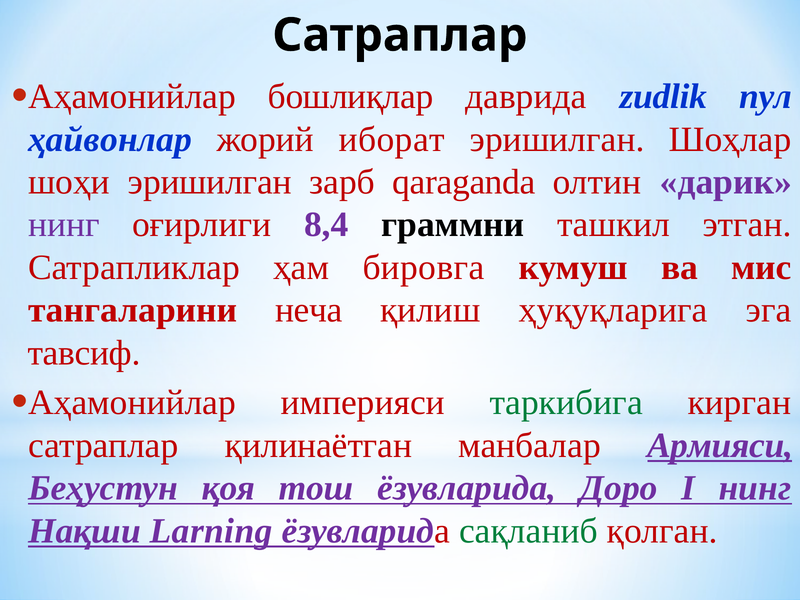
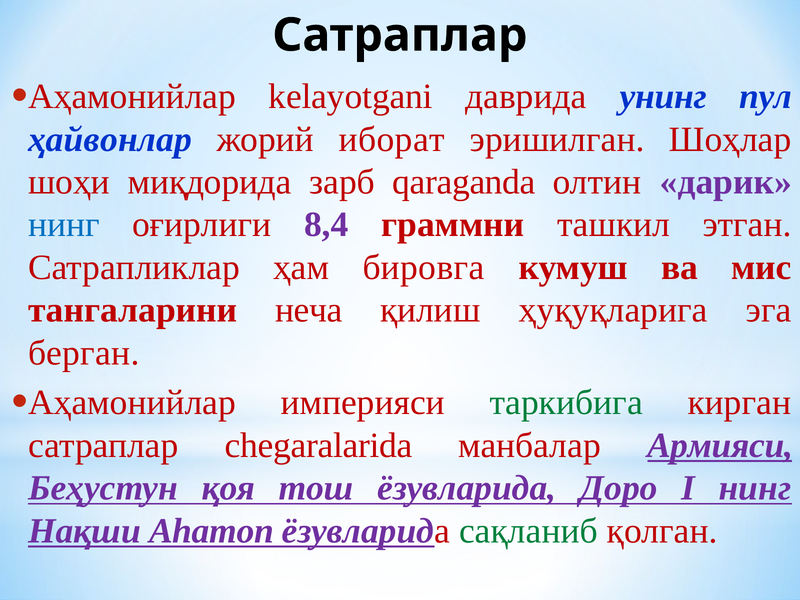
бошлиқлар: бошлиқлар -> kelayotgani (351, 97)
zudlik: zudlik -> унинг (663, 97)
шоҳи эришилган: эришилган -> миқдорида (210, 182)
нинг colour: purple -> blue (64, 225)
граммни colour: black -> red (453, 225)
тавсиф: тавсиф -> берган (84, 353)
қилинаётган: қилинаётган -> chegaralarida (319, 445)
Larning: Larning -> Ahamon (211, 531)
